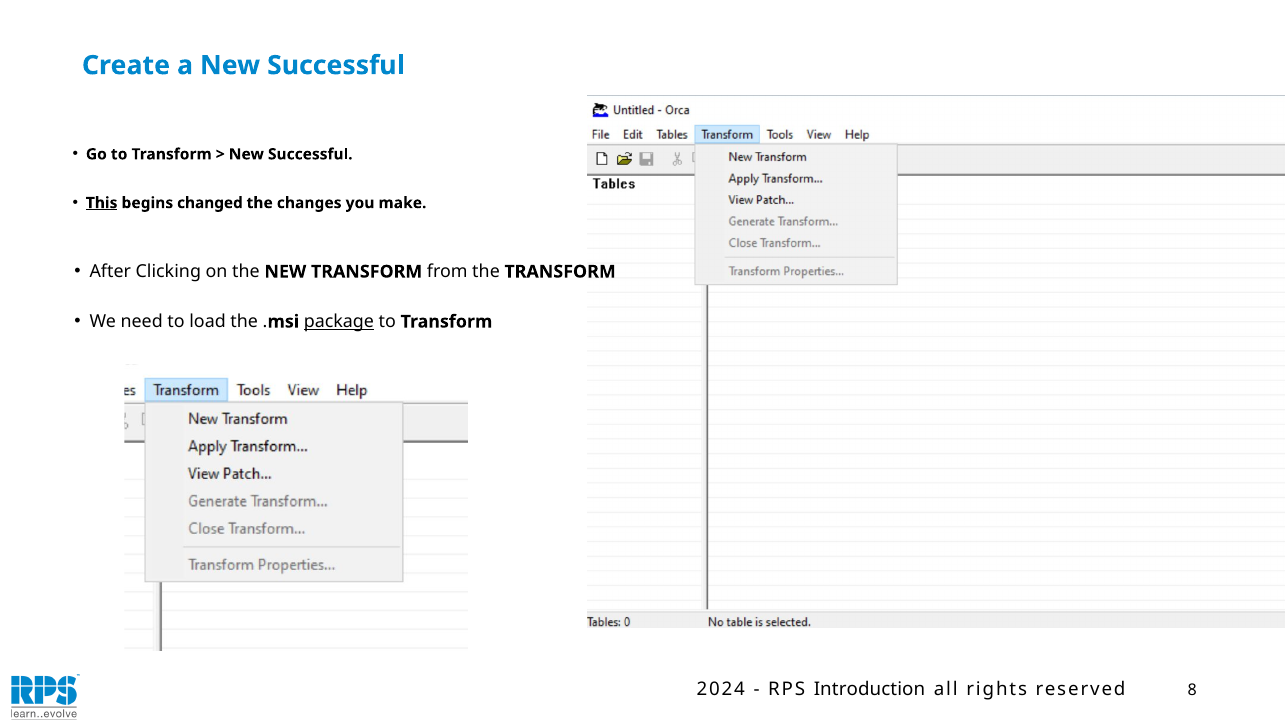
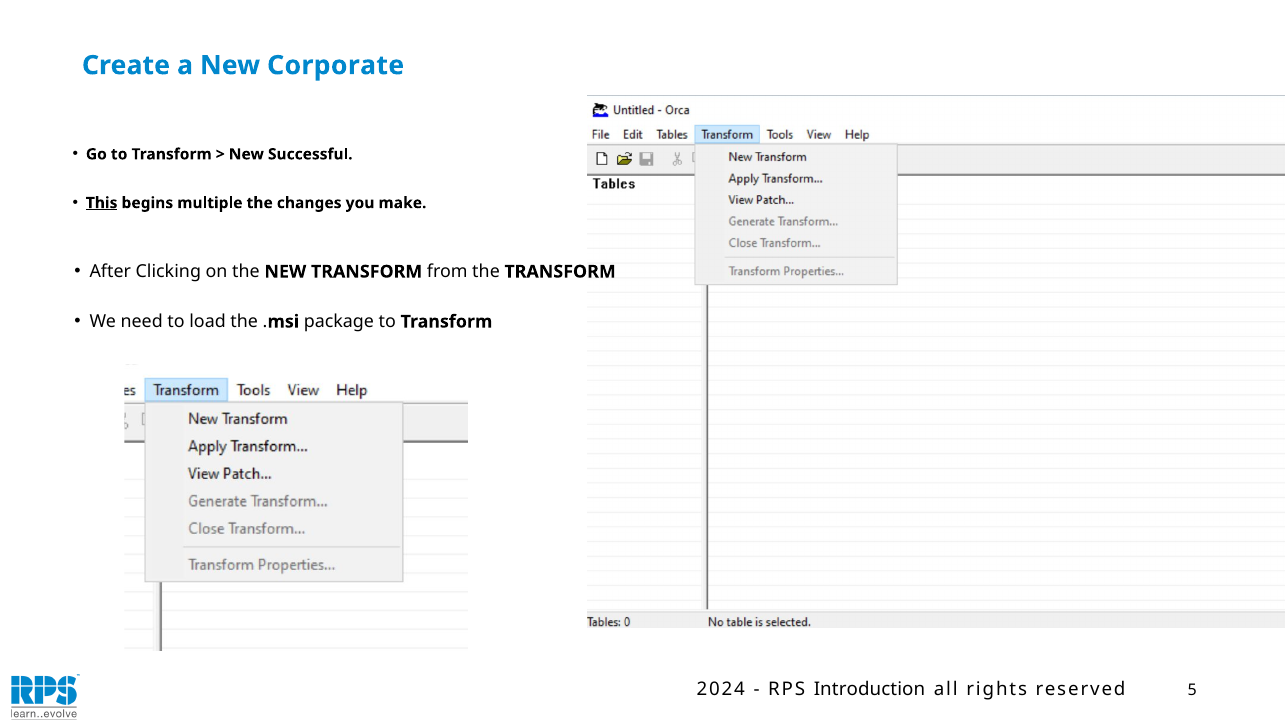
a New Successful: Successful -> Corporate (336, 65)
changed: changed -> multiple (210, 203)
package underline: present -> none (339, 322)
8: 8 -> 5 (1192, 690)
